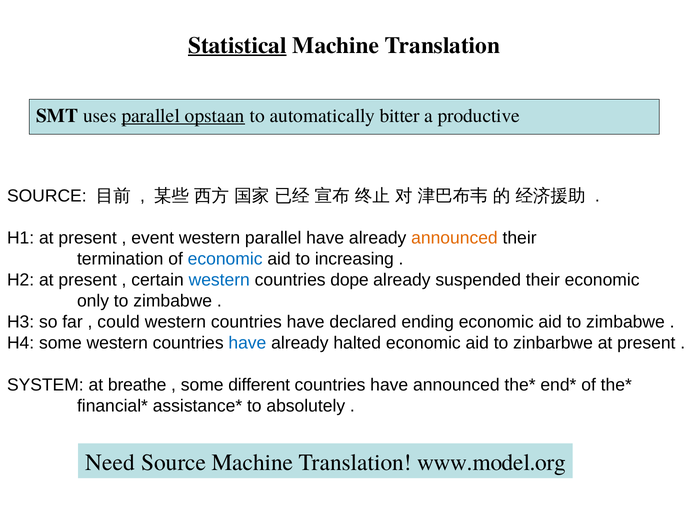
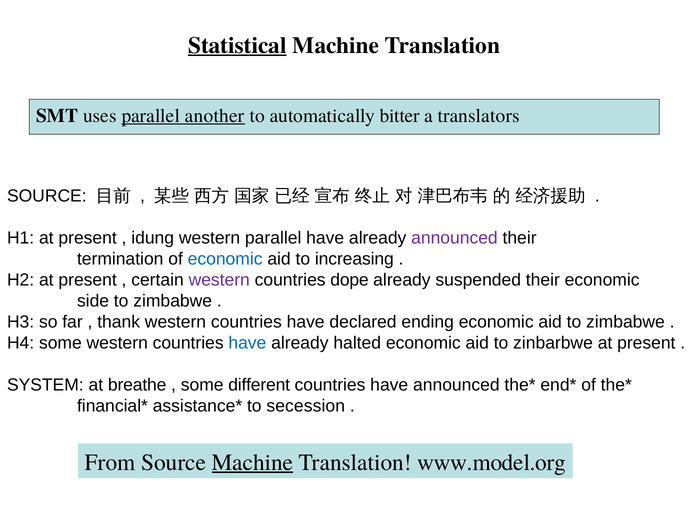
opstaan: opstaan -> another (215, 116)
productive: productive -> translators (479, 116)
event: event -> idung (153, 238)
announced colour: orange -> purple (454, 238)
western colour: blue -> purple (219, 280)
only: only -> side (93, 301)
could: could -> thank (119, 322)
absolutely: absolutely -> secession (306, 406)
Need: Need -> From (110, 462)
Machine underline: none -> present (252, 462)
